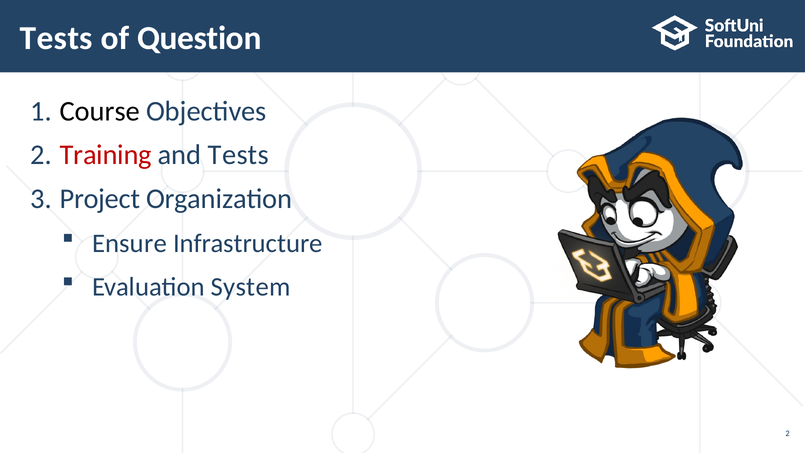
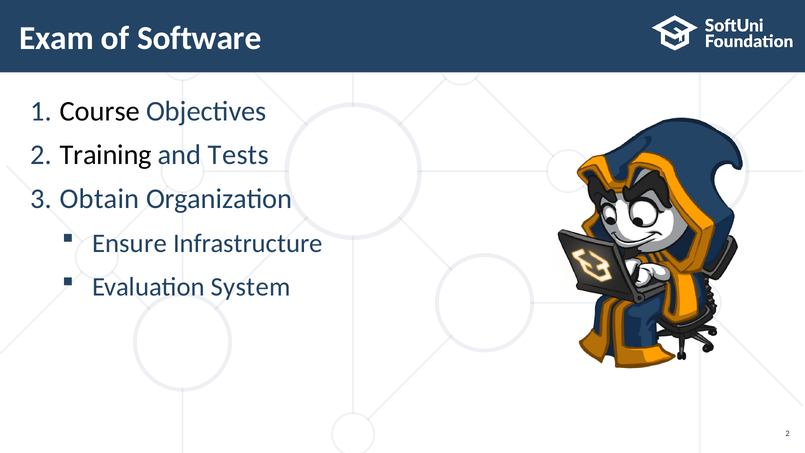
Tests: Tests -> Exam (57, 38)
Question: Question -> Software (199, 38)
Training colour: red -> black (106, 155)
Project: Project -> Obtain (100, 199)
